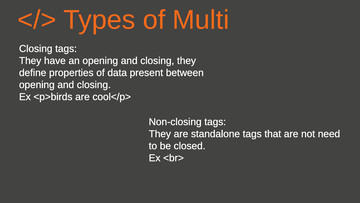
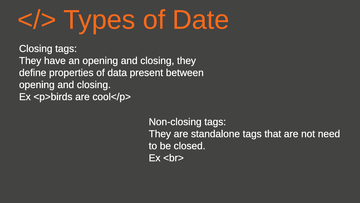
Multi: Multi -> Date (201, 20)
